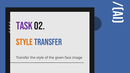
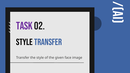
STYLE colour: orange -> black (24, 42)
